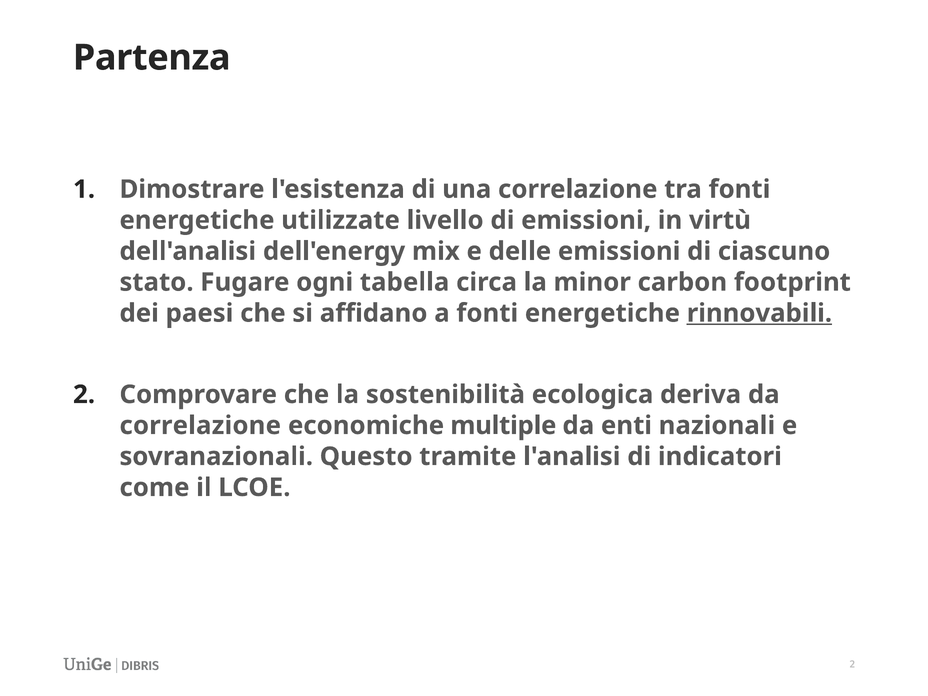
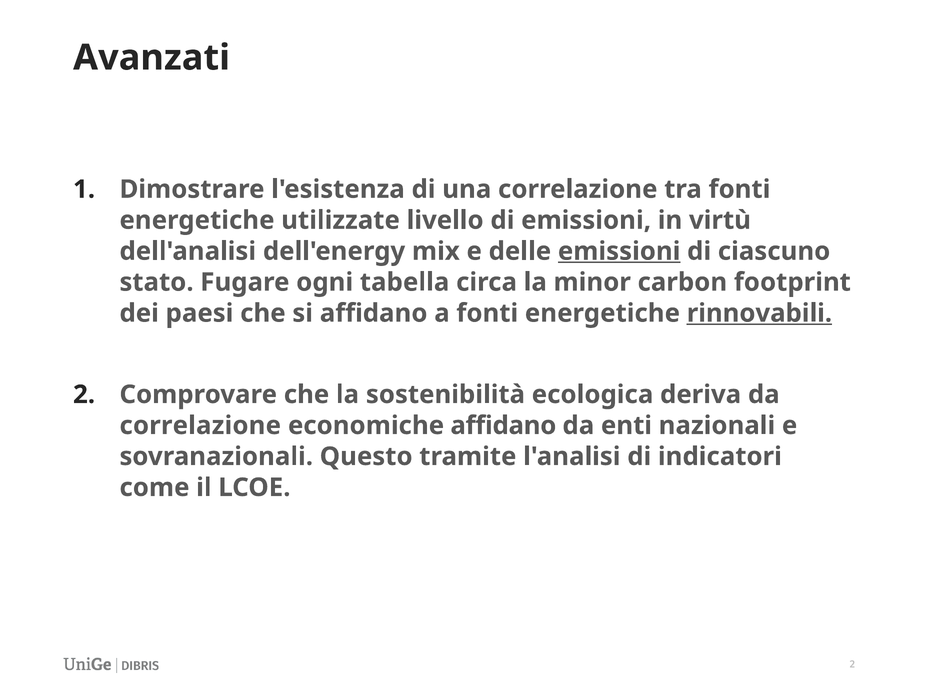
Partenza: Partenza -> Avanzati (152, 58)
emissioni underline: none -> present (619, 251)
economiche multiple: multiple -> affidano (503, 426)
